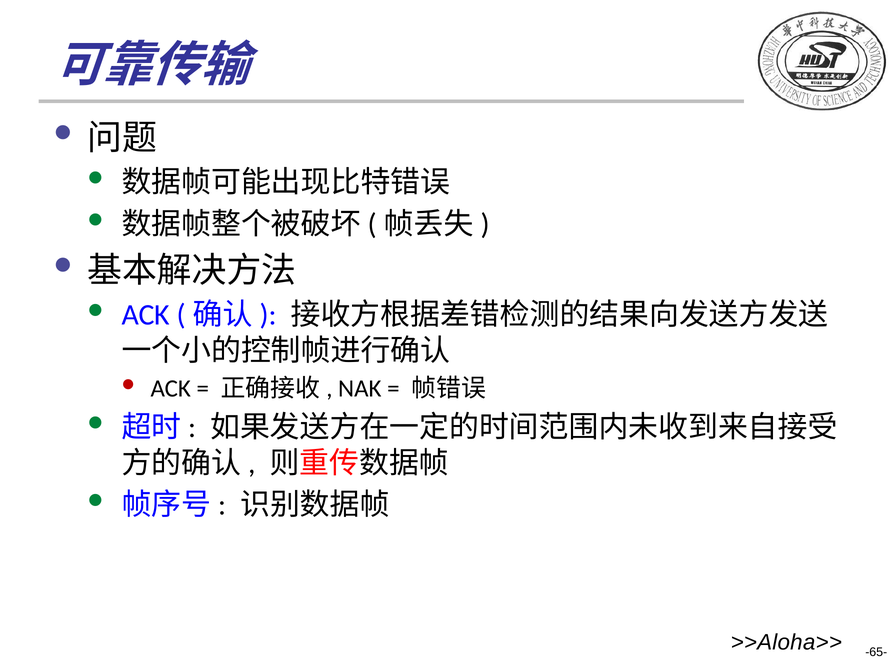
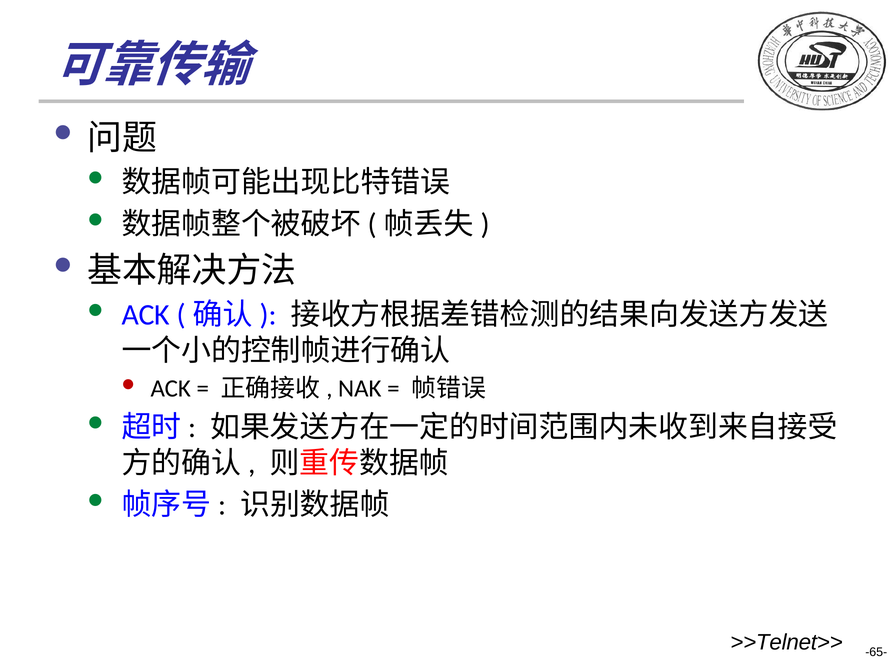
>>Aloha>>: >>Aloha>> -> >>Telnet>> (787, 642)
